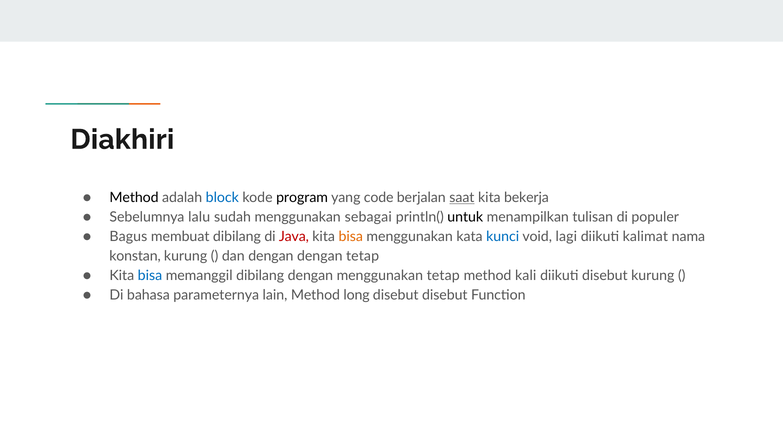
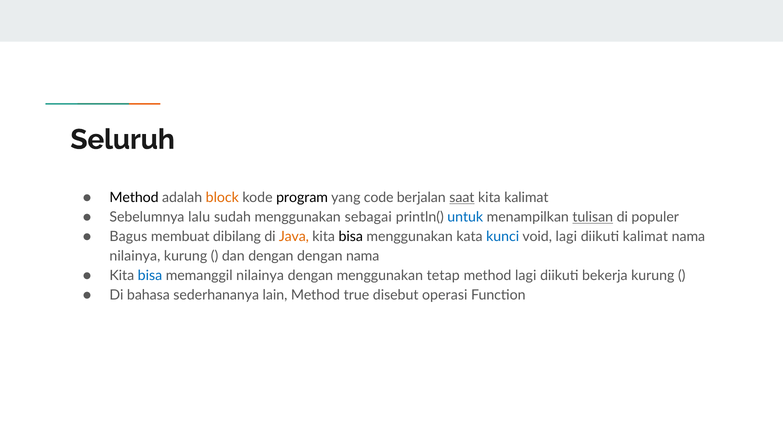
Diakhiri: Diakhiri -> Seluruh (123, 140)
block colour: blue -> orange (222, 198)
kita bekerja: bekerja -> kalimat (526, 198)
untuk colour: black -> blue (465, 217)
tulisan underline: none -> present (593, 217)
Java colour: red -> orange (294, 237)
bisa colour: orange -> black (351, 237)
konstan: konstan -> nilainya (135, 256)
dengan tetap: tetap -> nama (363, 256)
memanggil dibilang: dibilang -> nilainya (260, 276)
method kali: kali -> lagi (526, 276)
diikuti disebut: disebut -> bekerja (605, 276)
parameternya: parameternya -> sederhananya (216, 295)
long: long -> true (357, 295)
disebut disebut: disebut -> operasi (445, 295)
